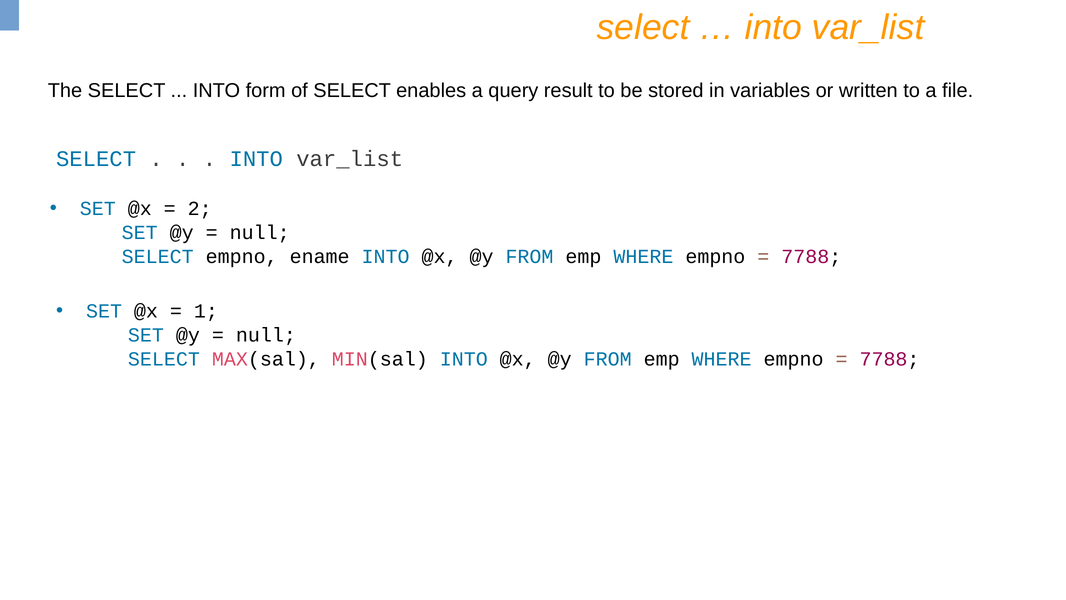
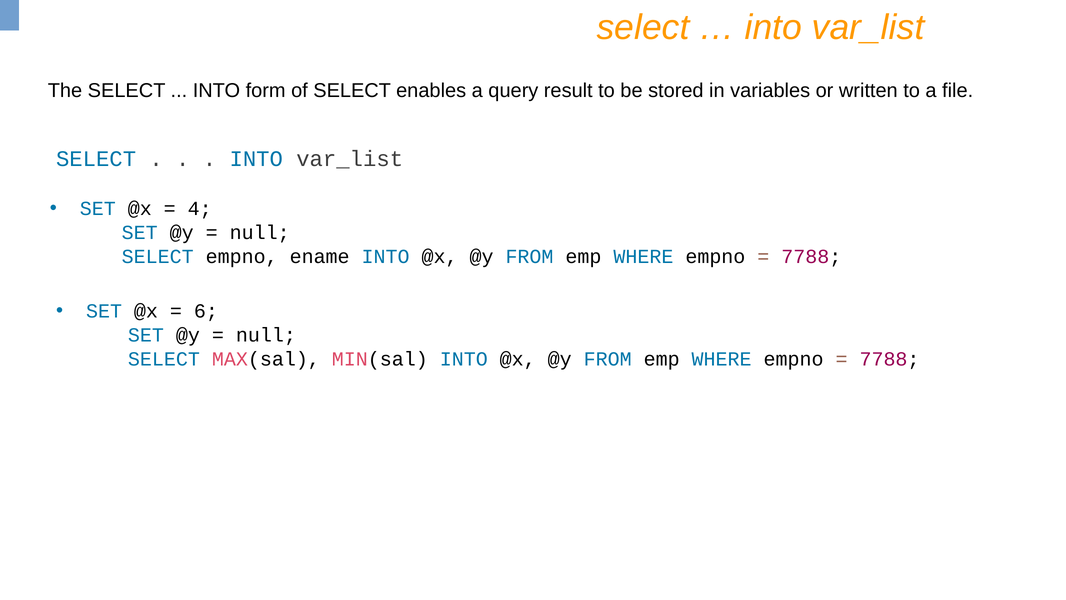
2: 2 -> 4 (200, 209)
1: 1 -> 6 (206, 311)
